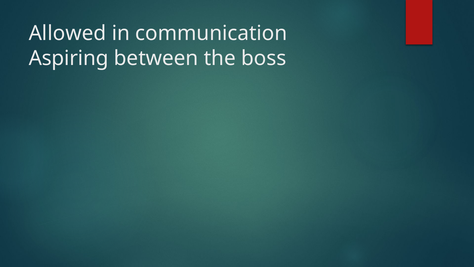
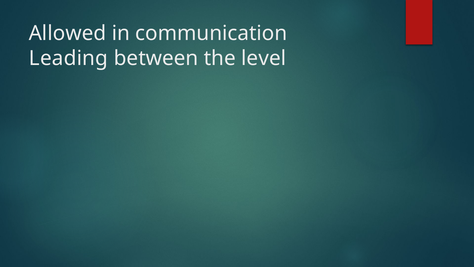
Aspiring: Aspiring -> Leading (69, 58)
boss: boss -> level (264, 58)
